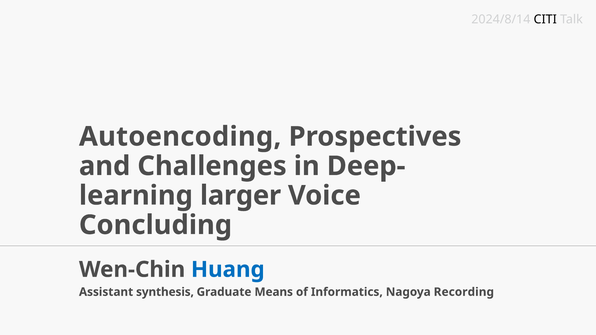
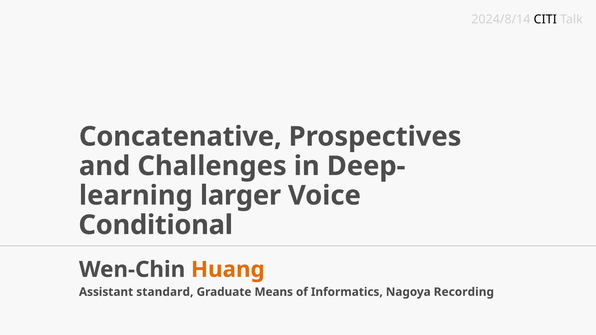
Autoencoding: Autoencoding -> Concatenative (180, 137)
Concluding: Concluding -> Conditional (156, 225)
Huang colour: blue -> orange (228, 270)
synthesis: synthesis -> standard (165, 292)
